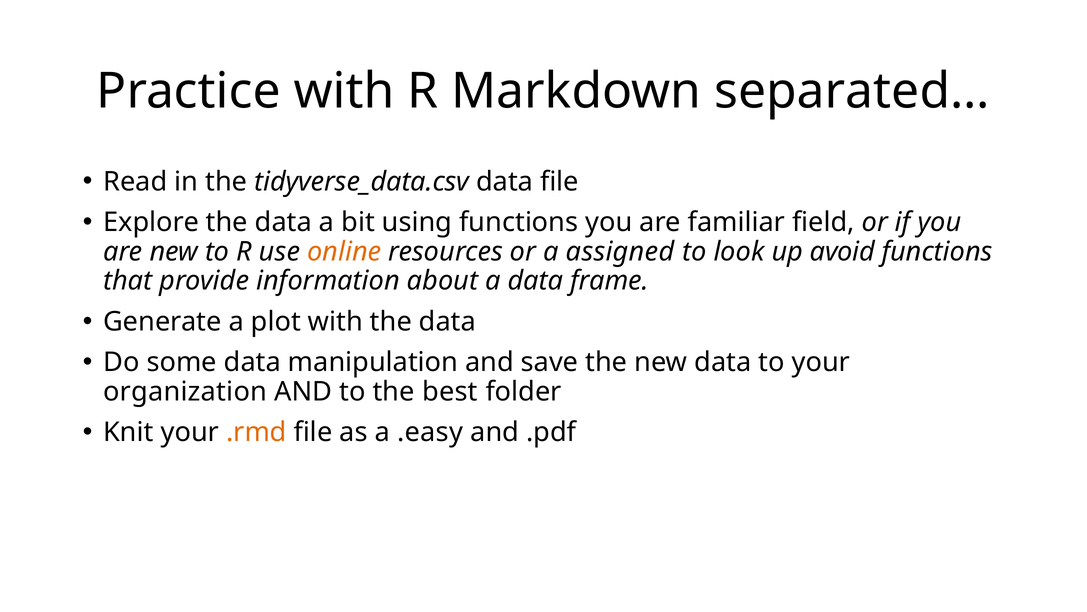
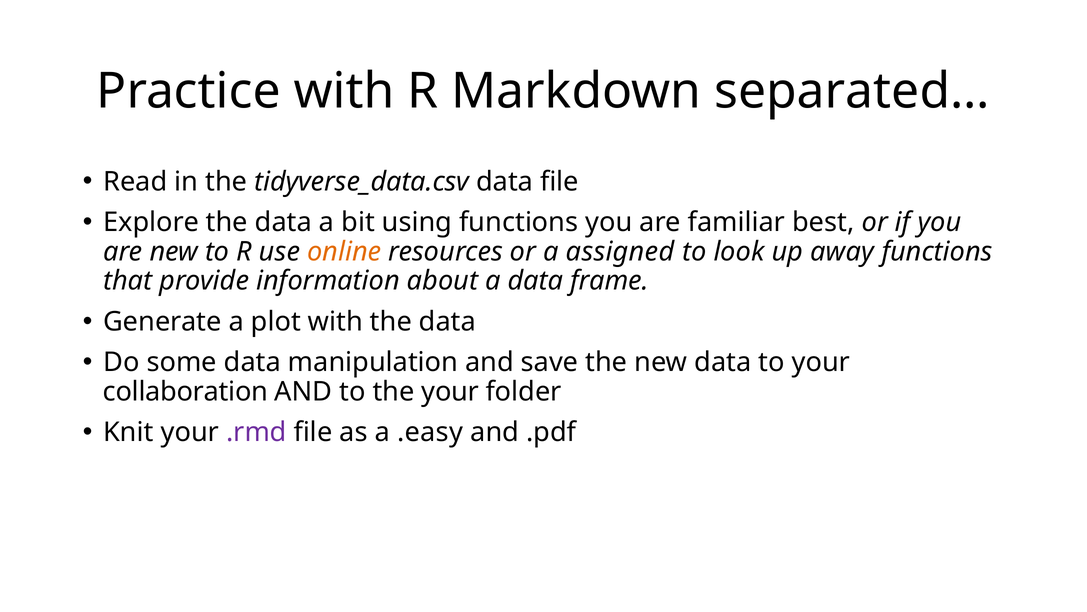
field: field -> best (823, 222)
avoid: avoid -> away (842, 251)
organization: organization -> collaboration (185, 391)
the best: best -> your (450, 391)
.rmd colour: orange -> purple (256, 432)
